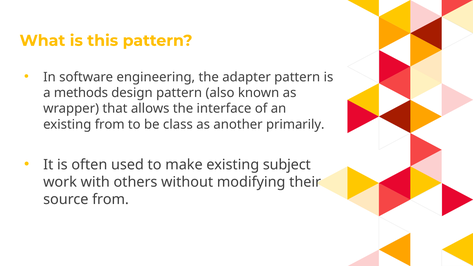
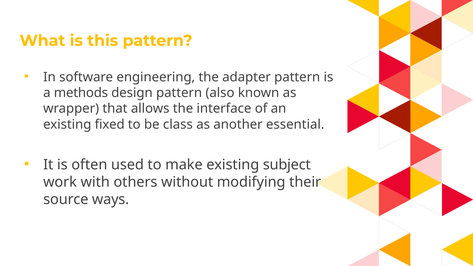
existing from: from -> fixed (110, 124)
primarily: primarily -> essential (295, 124)
source from: from -> ways (111, 199)
